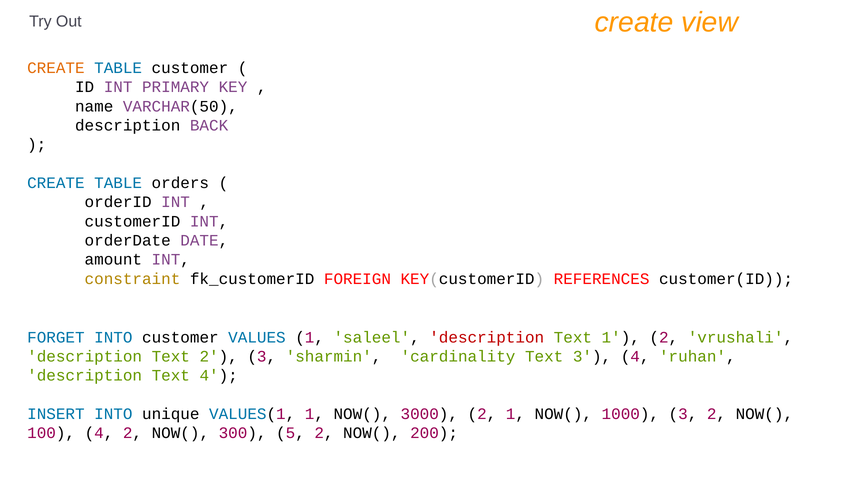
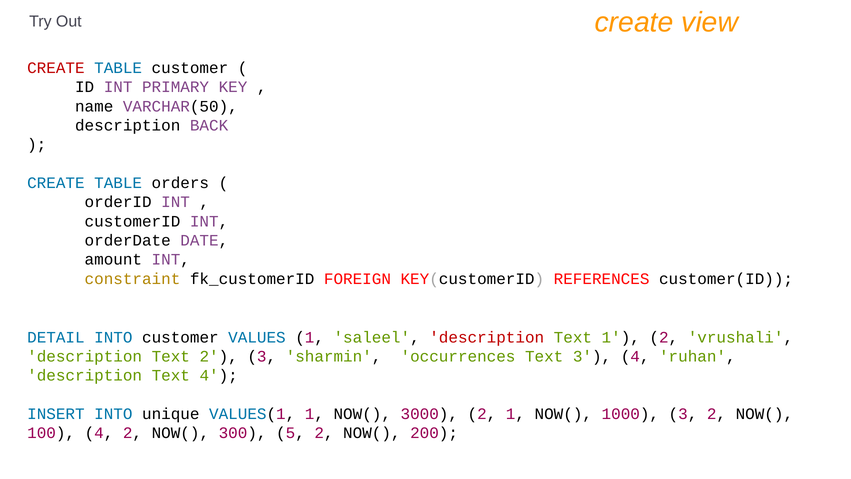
CREATE colour: orange -> red (56, 68)
FORGET: FORGET -> DETAIL (56, 337)
cardinality: cardinality -> occurrences (458, 356)
